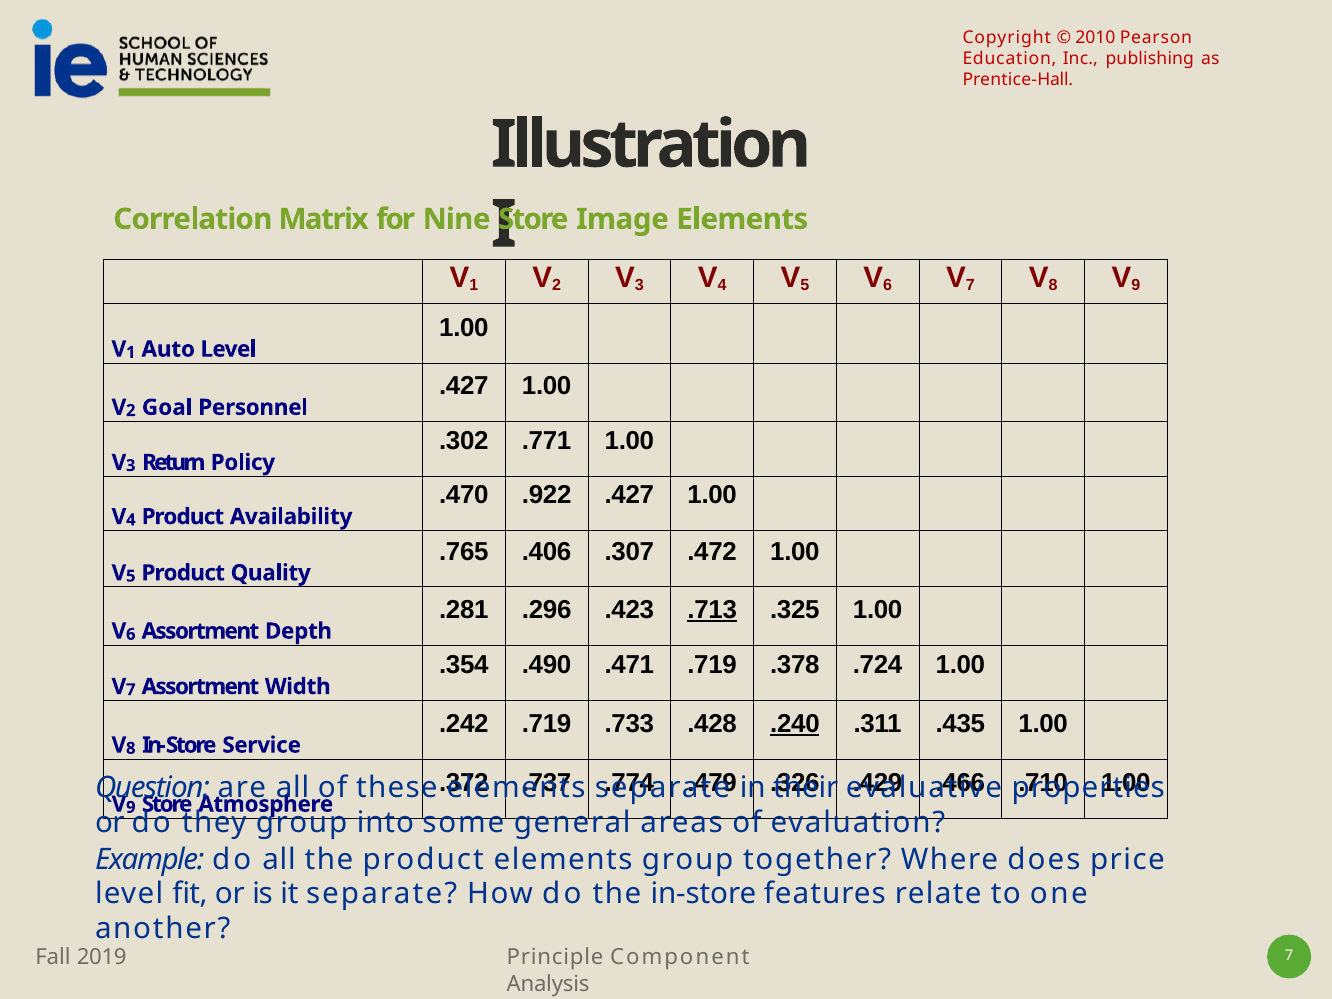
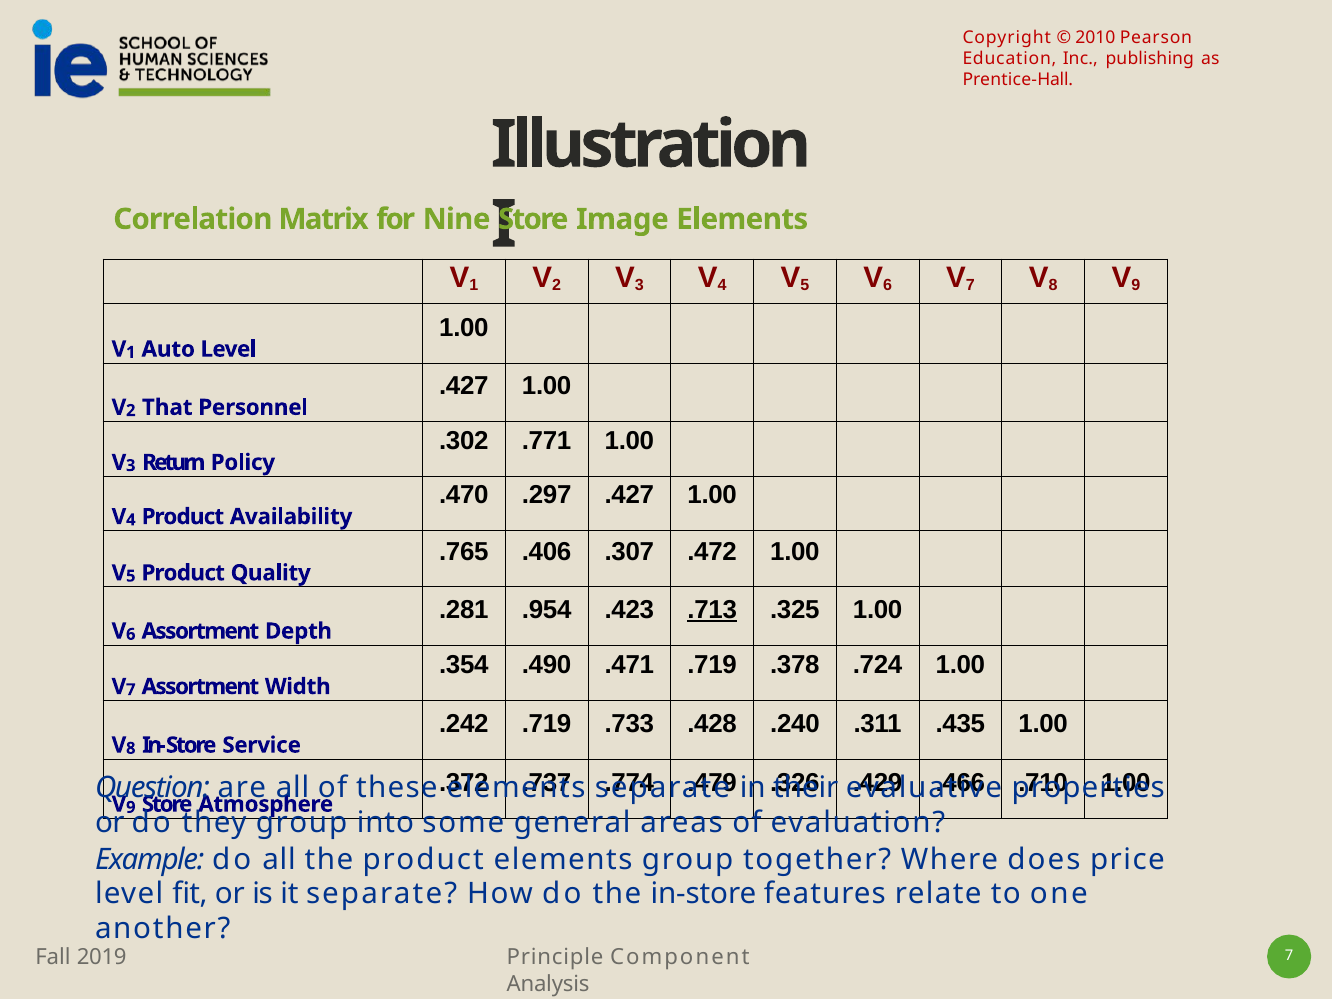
Goal: Goal -> That (167, 407)
.922: .922 -> .297 (547, 495)
.296: .296 -> .954 (547, 610)
.240 underline: present -> none (795, 724)
